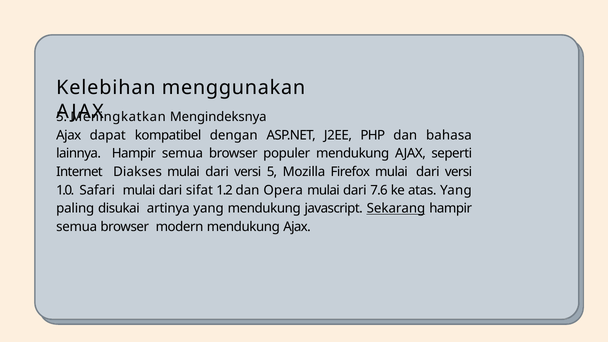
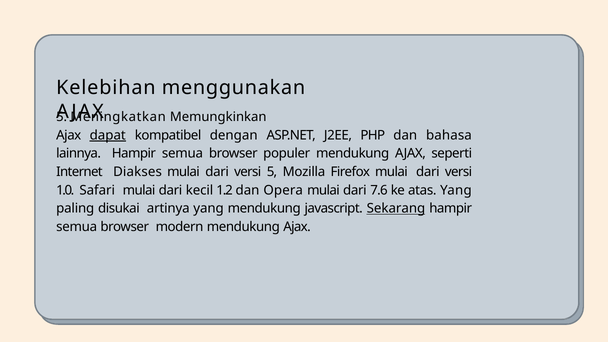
Mengindeksnya: Mengindeksnya -> Memungkinkan (218, 117)
dapat underline: none -> present (108, 135)
sifat: sifat -> kecil (200, 190)
